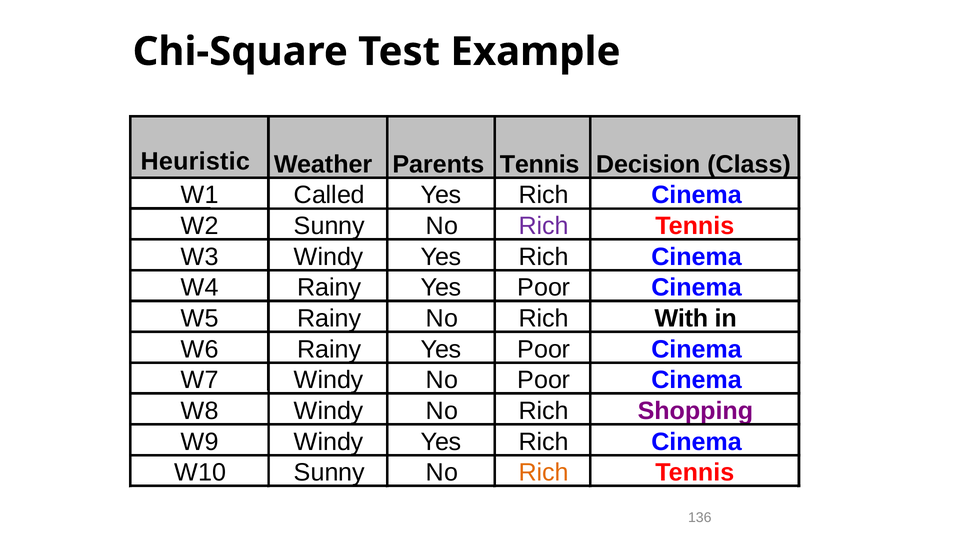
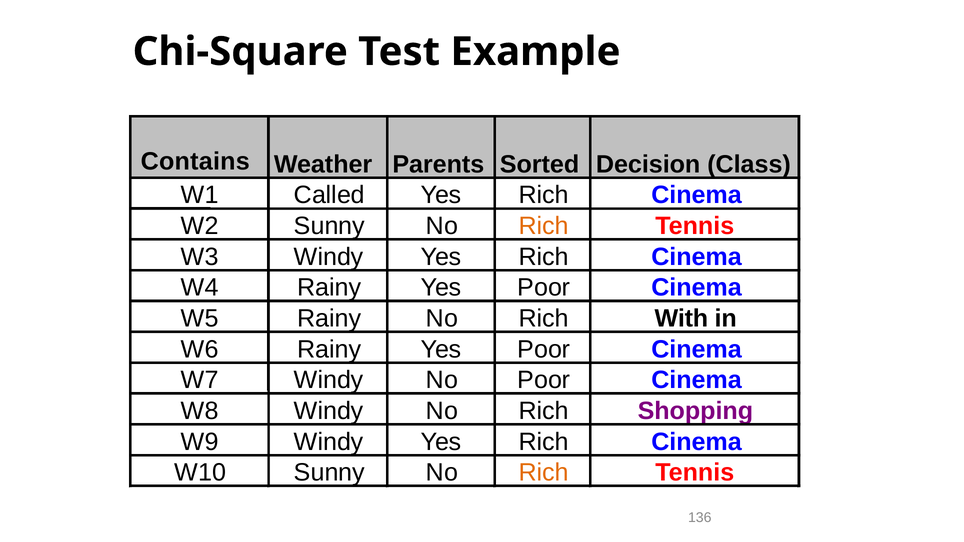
Heuristic: Heuristic -> Contains (195, 162)
Parents Tennis: Tennis -> Sorted (540, 165)
Rich colour: purple -> orange (544, 226)
